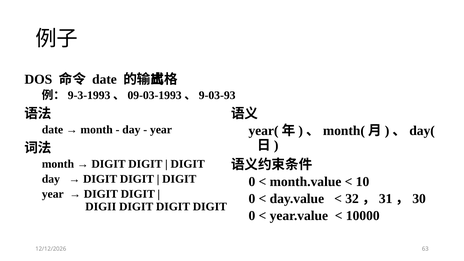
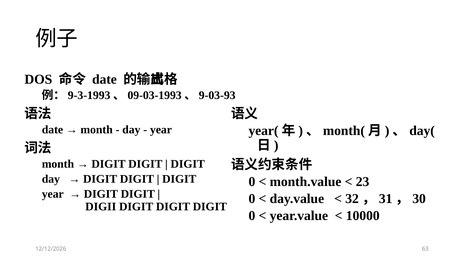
10: 10 -> 23 (363, 182)
